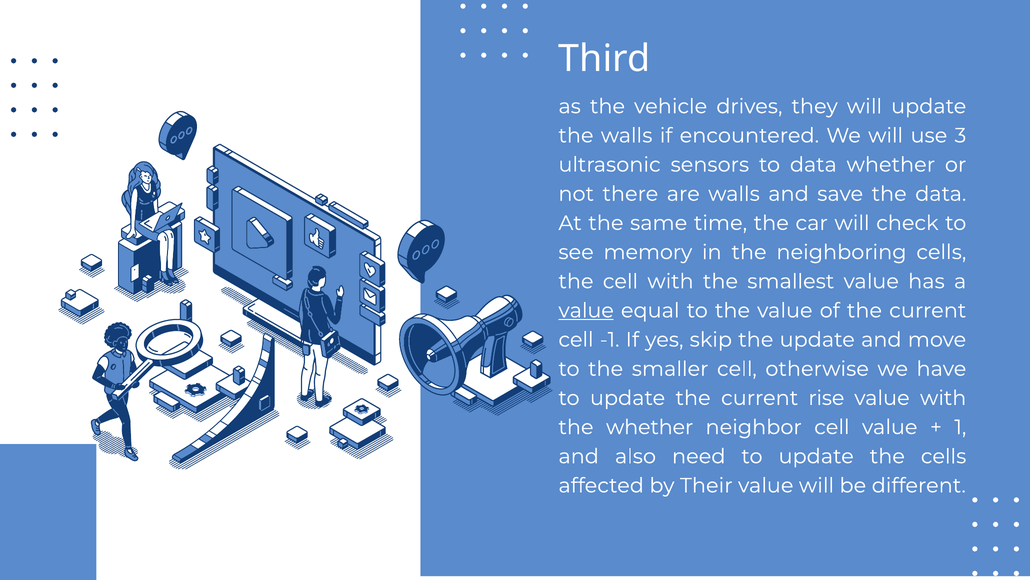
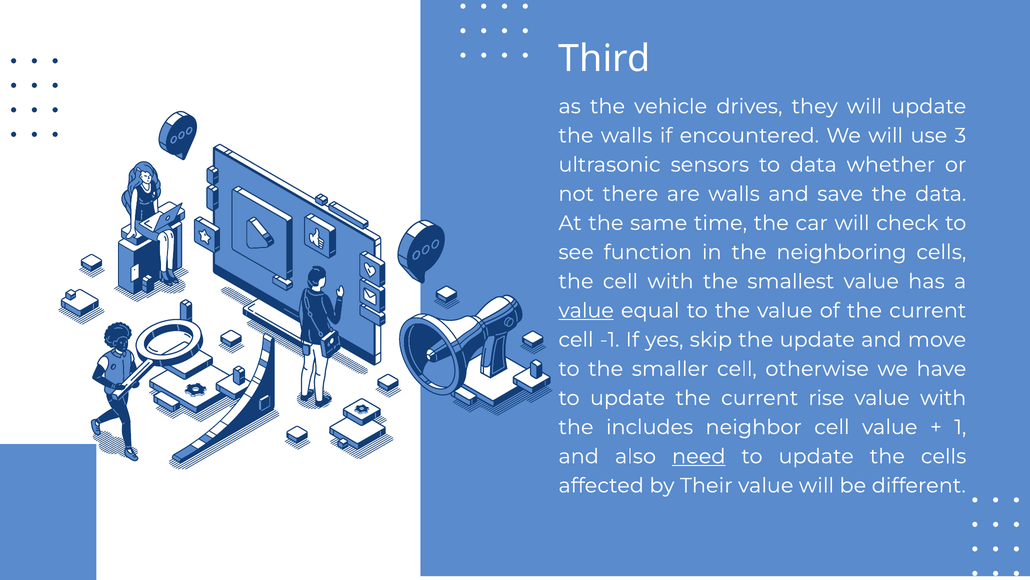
memory: memory -> function (648, 252)
the whether: whether -> includes (650, 427)
need underline: none -> present (699, 456)
